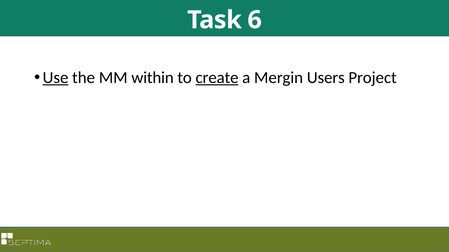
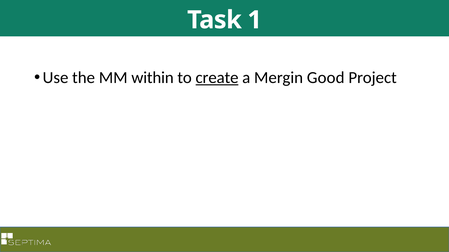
6: 6 -> 1 (255, 20)
Use underline: present -> none (56, 78)
Users: Users -> Good (326, 78)
